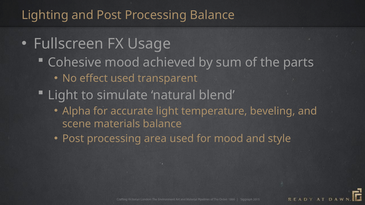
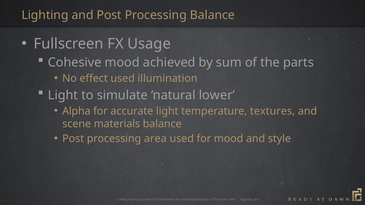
transparent: transparent -> illumination (167, 79)
blend: blend -> lower (217, 95)
beveling: beveling -> textures (272, 111)
